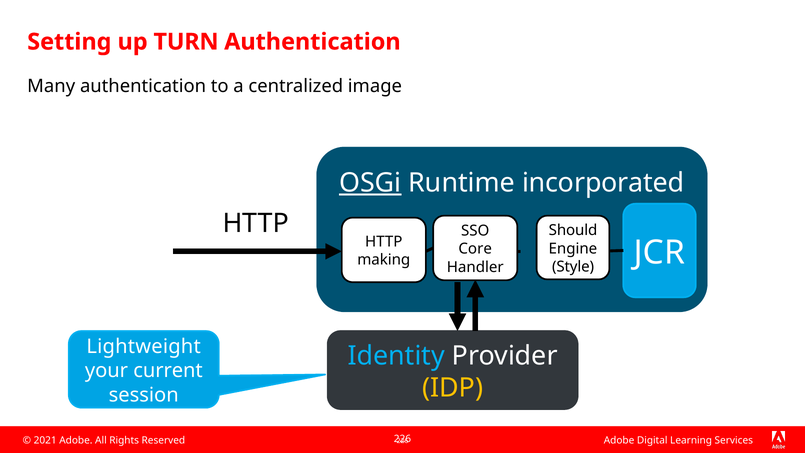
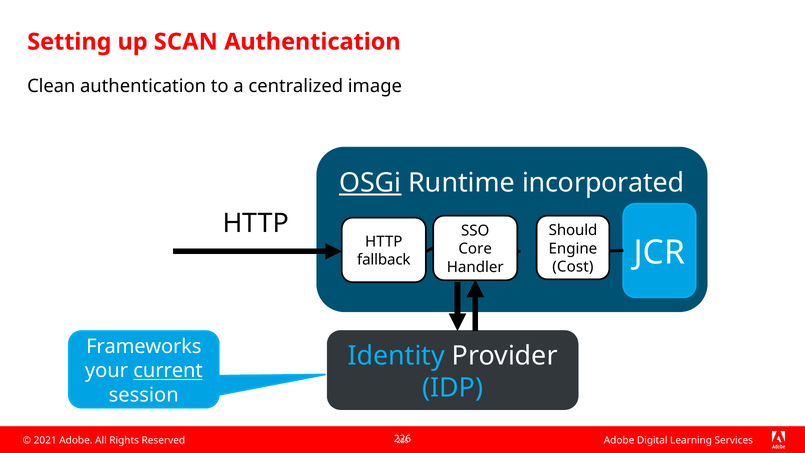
TURN: TURN -> SCAN (186, 42)
Many: Many -> Clean (51, 86)
making: making -> fallback (384, 260)
Style: Style -> Cost (573, 267)
Lightweight: Lightweight -> Frameworks (144, 347)
current underline: none -> present (168, 371)
IDP colour: yellow -> light blue (453, 388)
